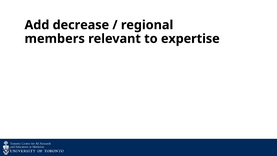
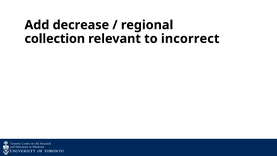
members: members -> collection (55, 39)
expertise: expertise -> incorrect (190, 39)
